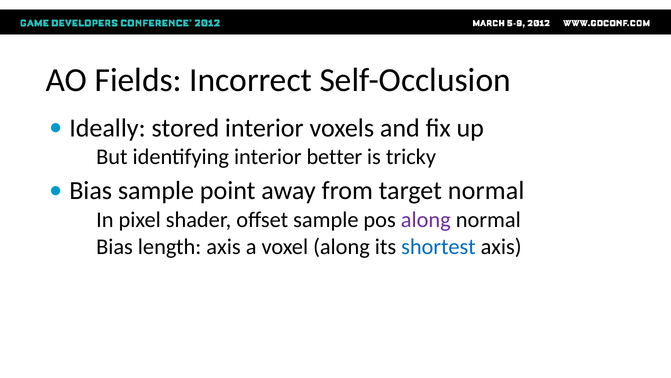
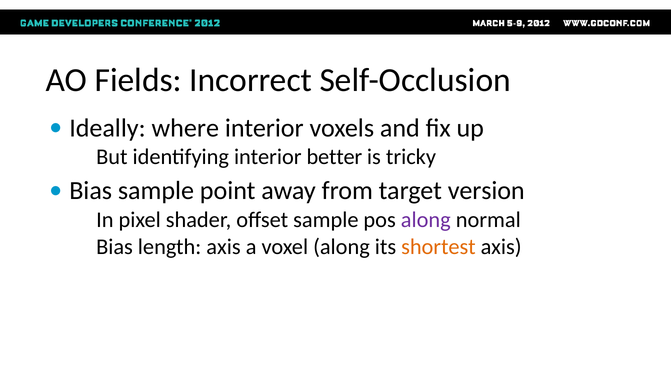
stored: stored -> where (185, 128)
target normal: normal -> version (486, 190)
shortest colour: blue -> orange (438, 246)
